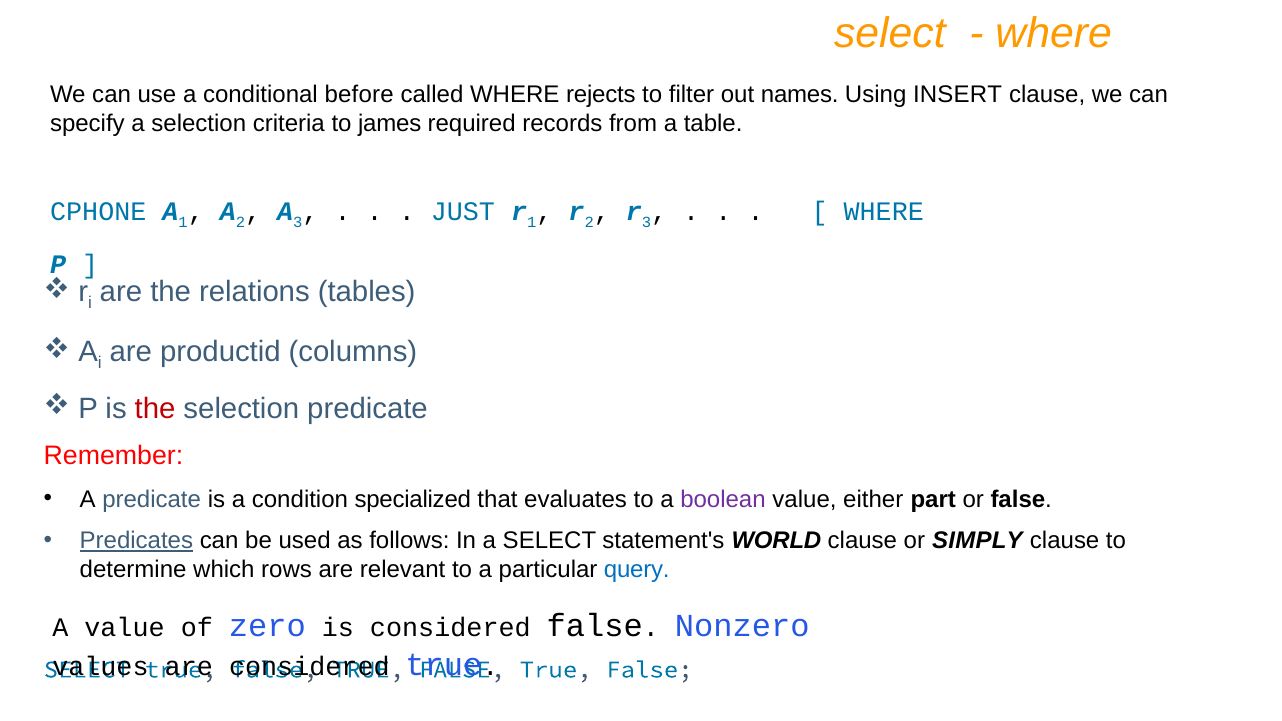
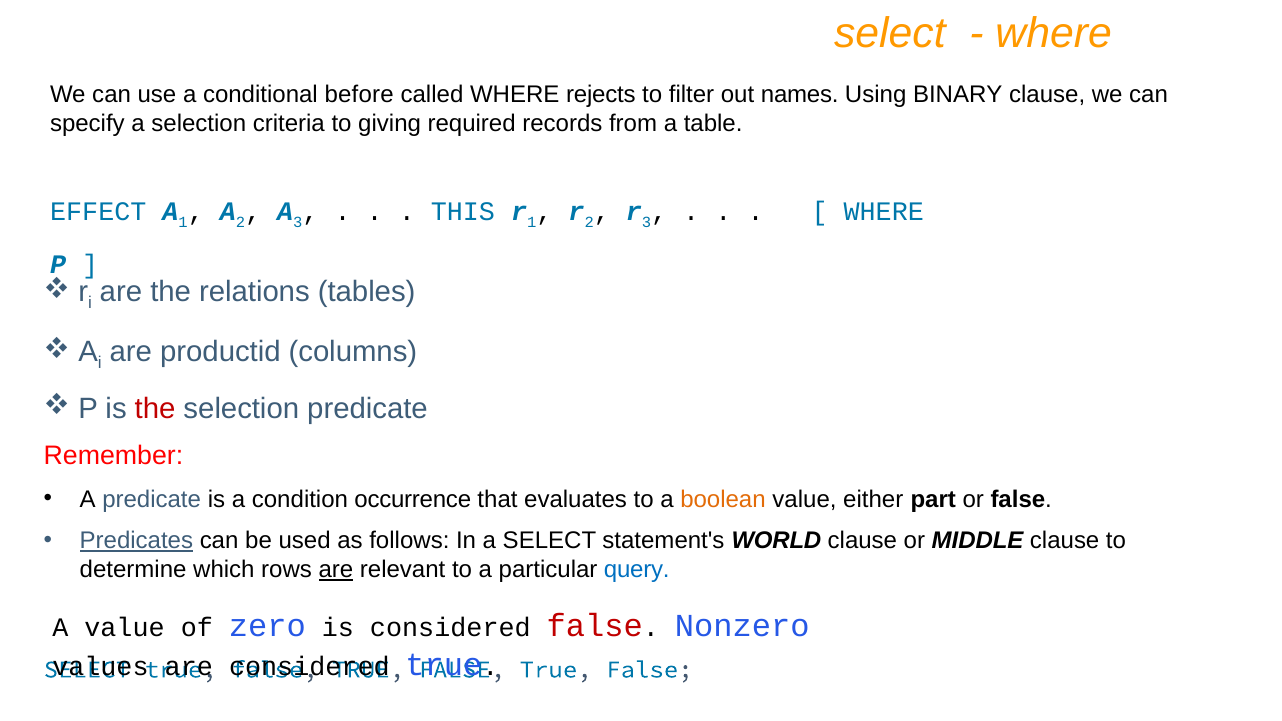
INSERT: INSERT -> BINARY (958, 95)
james: james -> giving (390, 124)
CPHONE: CPHONE -> EFFECT (98, 212)
JUST: JUST -> THIS (463, 212)
specialized: specialized -> occurrence (413, 499)
boolean colour: purple -> orange (723, 499)
SIMPLY: SIMPLY -> MIDDLE (978, 541)
are underline: none -> present (336, 570)
false colour: black -> red (595, 627)
